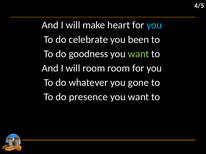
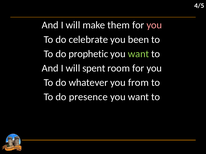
heart: heart -> them (119, 25)
you colour: light blue -> pink (154, 25)
goodness: goodness -> prophetic (88, 54)
will room: room -> spent (94, 68)
gone: gone -> from (138, 83)
